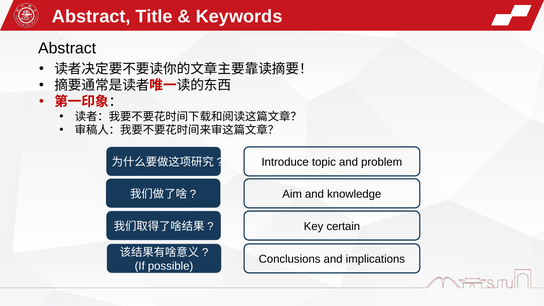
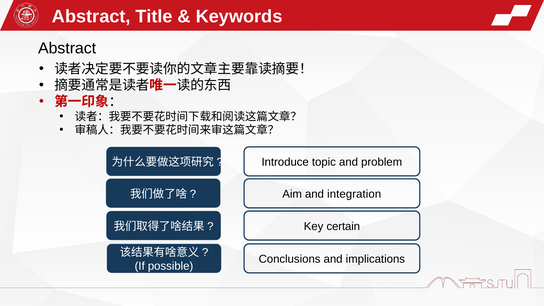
knowledge: knowledge -> integration (354, 194)
